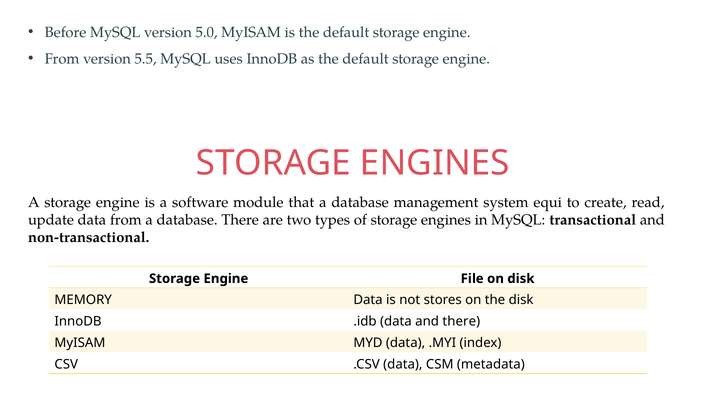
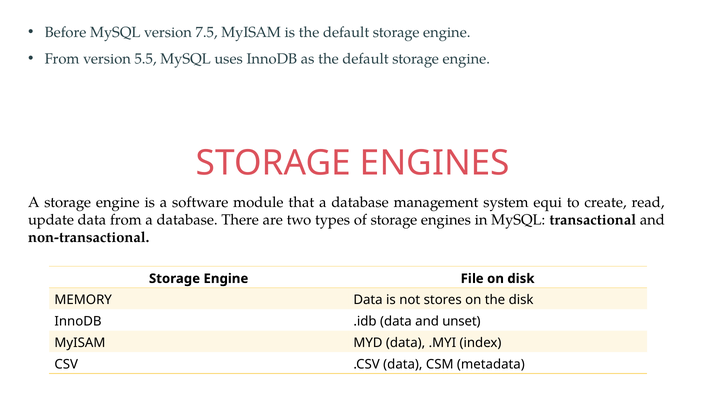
5.0: 5.0 -> 7.5 (207, 32)
and there: there -> unset (461, 322)
